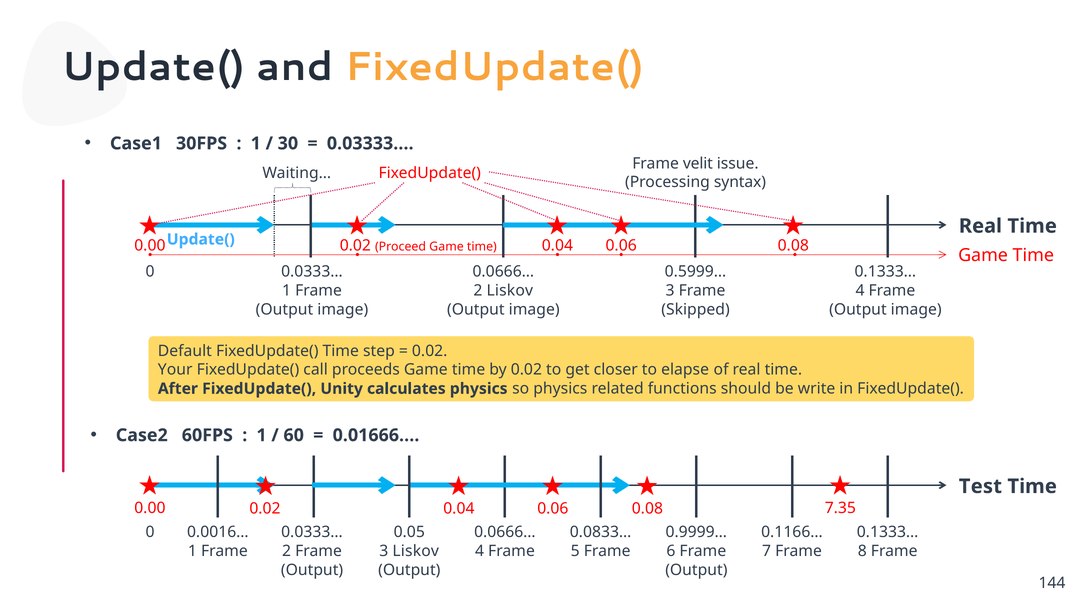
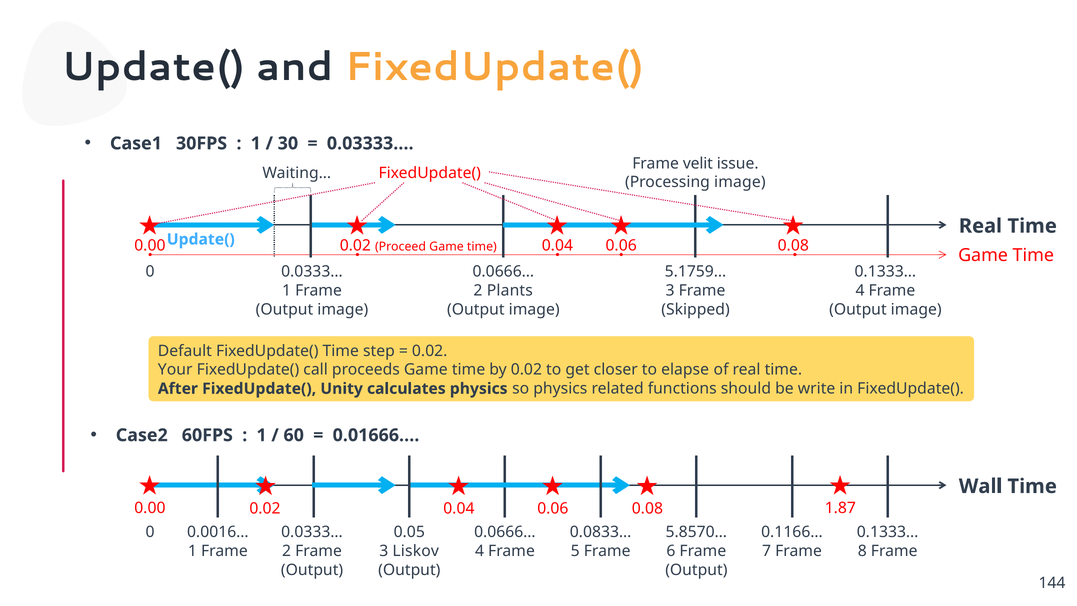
Processing syntax: syntax -> image (740, 182)
0.5999…: 0.5999… -> 5.1759… (695, 272)
2 Liskov: Liskov -> Plants (510, 291)
Test: Test -> Wall (981, 486)
7.35: 7.35 -> 1.87 (840, 508)
0.9999…: 0.9999… -> 5.8570… (696, 532)
